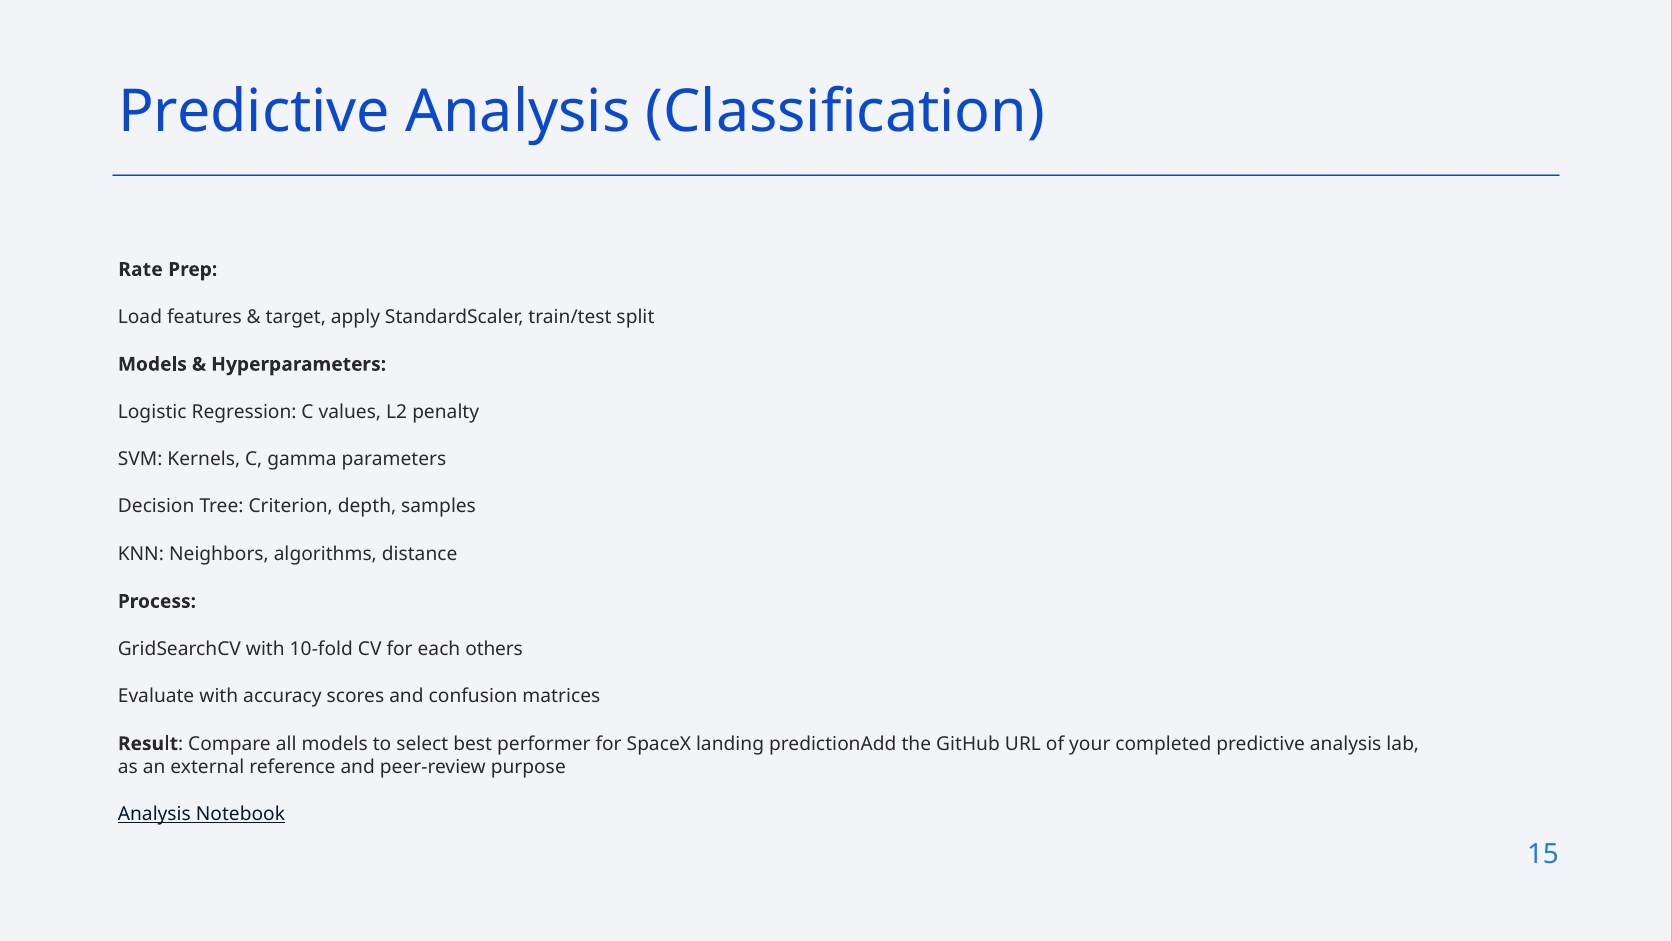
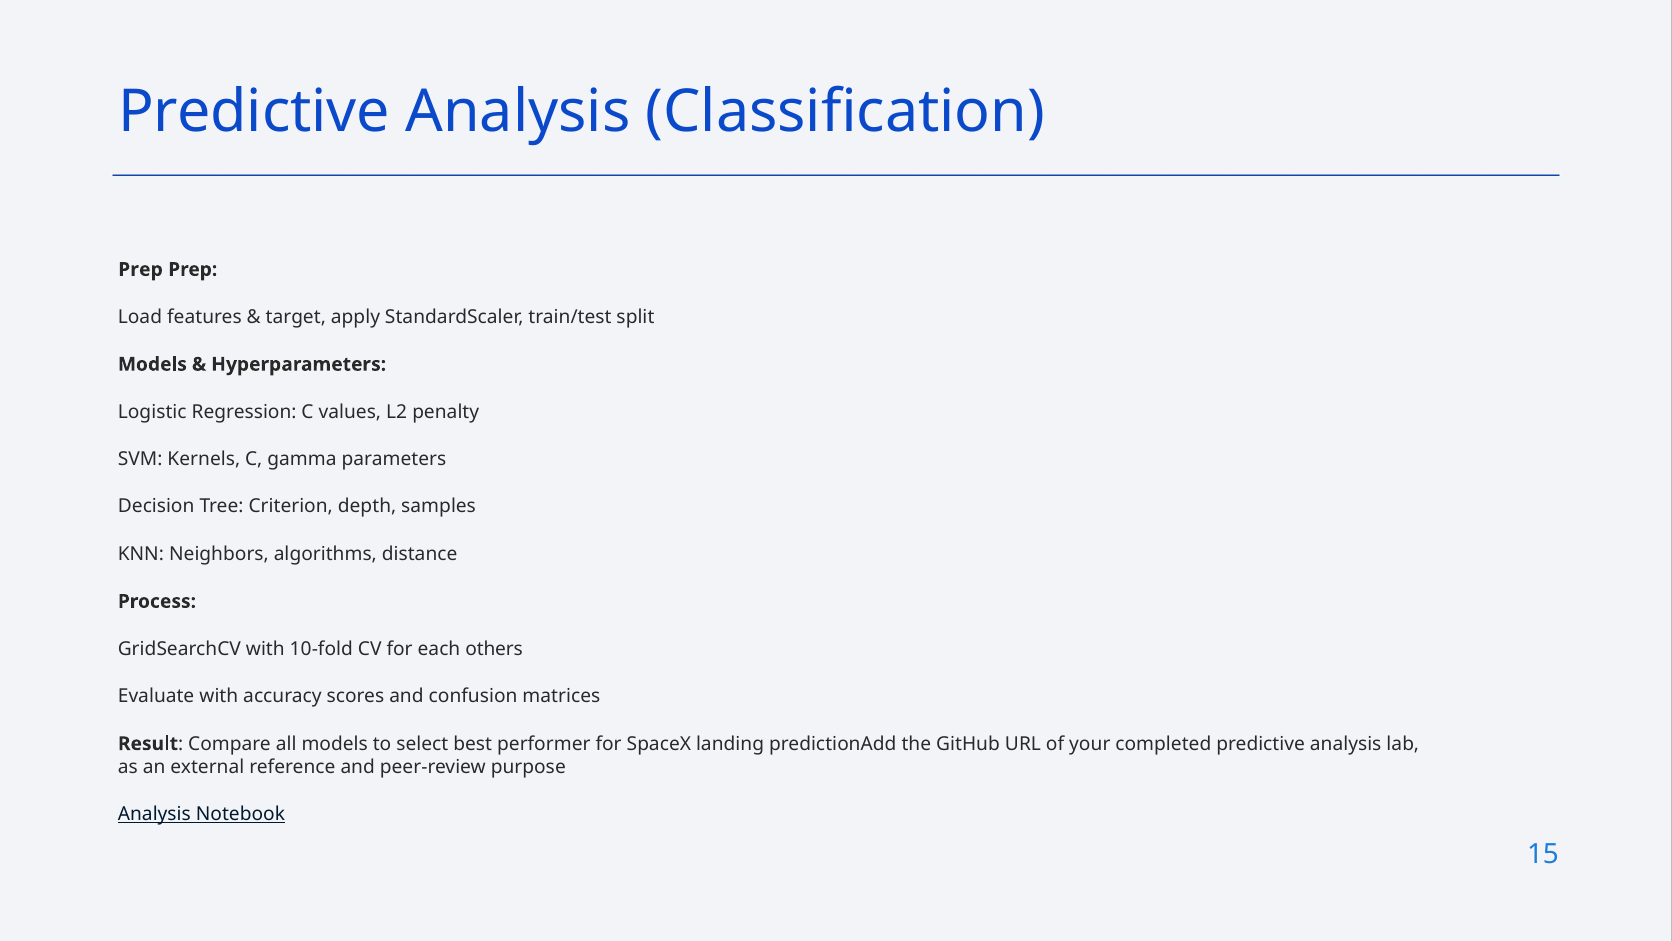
Rate: Rate -> Prep (141, 269)
